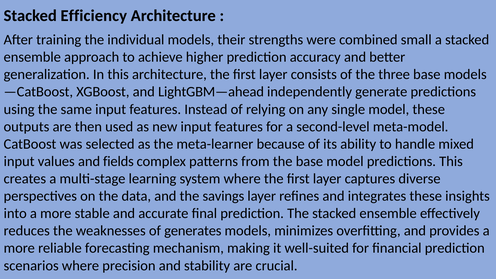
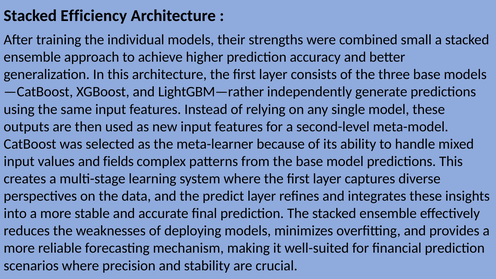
LightGBM—ahead: LightGBM—ahead -> LightGBM—rather (211, 92)
savings: savings -> predict (223, 196)
generates: generates -> deploying (193, 231)
